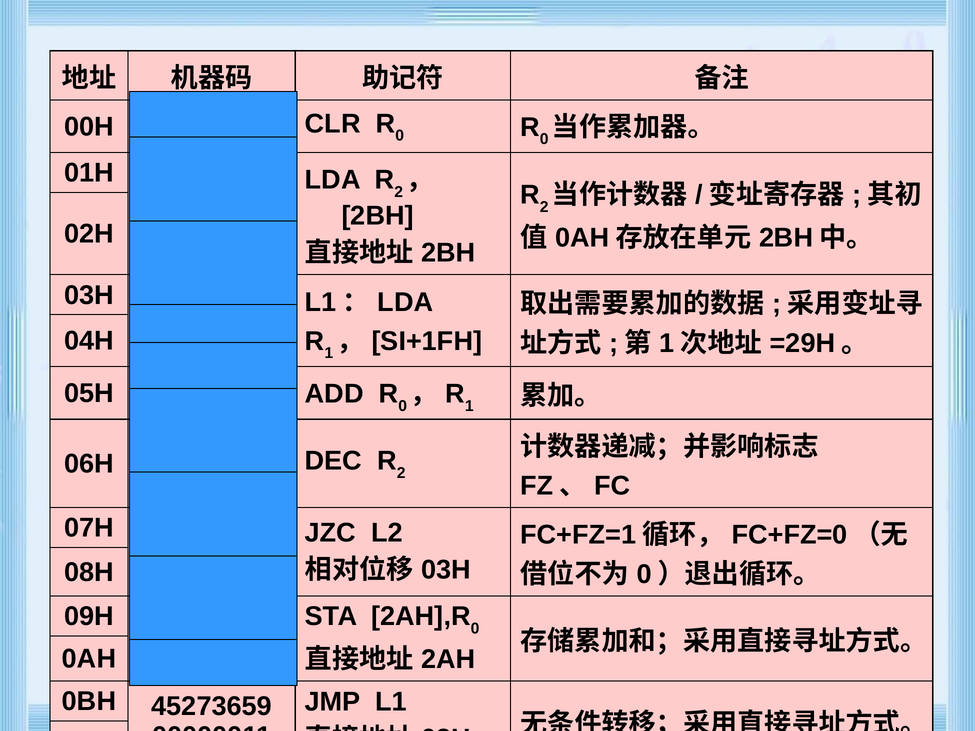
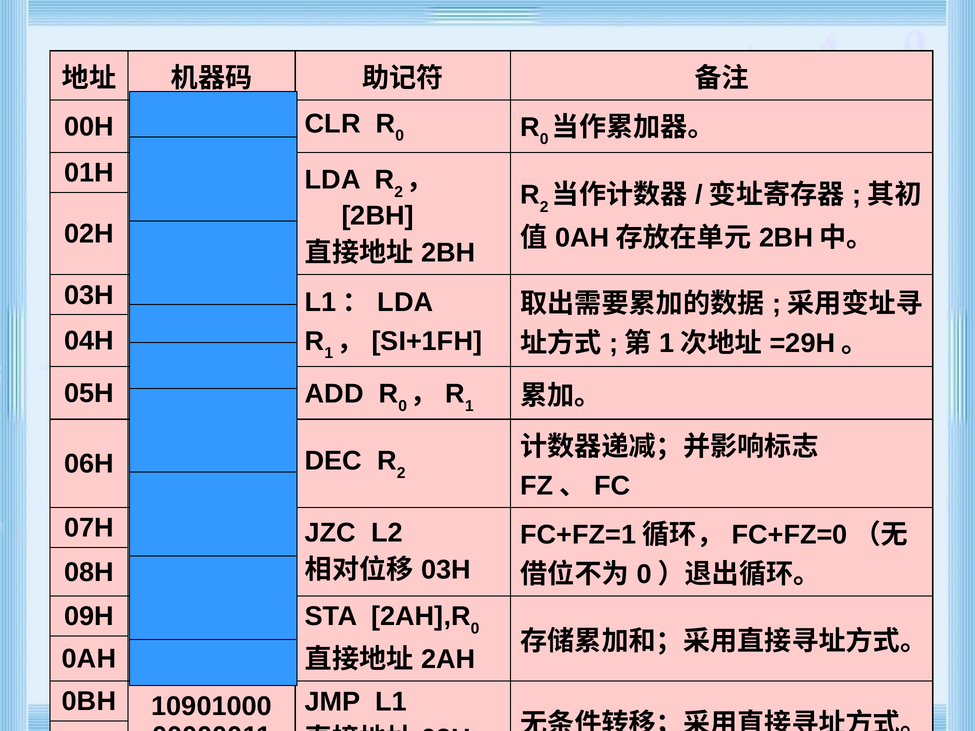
45273659: 45273659 -> 10901000 (212, 707)
